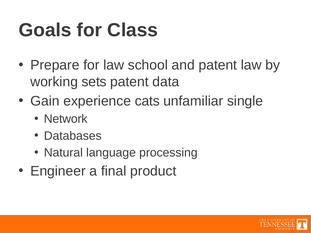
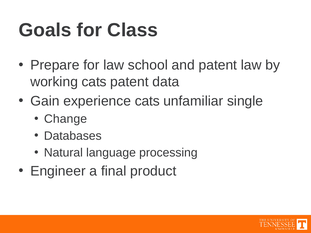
working sets: sets -> cats (94, 82)
Network: Network -> Change (66, 119)
